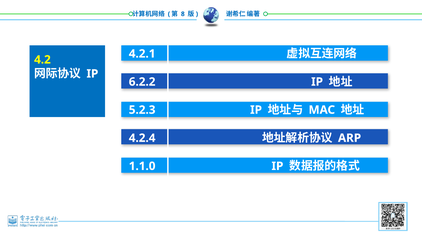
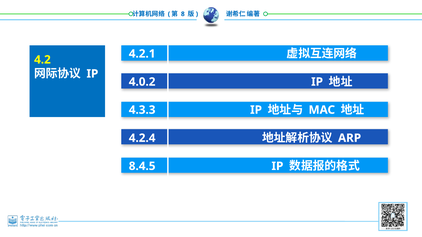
6.2.2: 6.2.2 -> 4.0.2 (142, 82)
5.2.3: 5.2.3 -> 4.3.3 (142, 110)
1.1.0: 1.1.0 -> 8.4.5 (142, 166)
